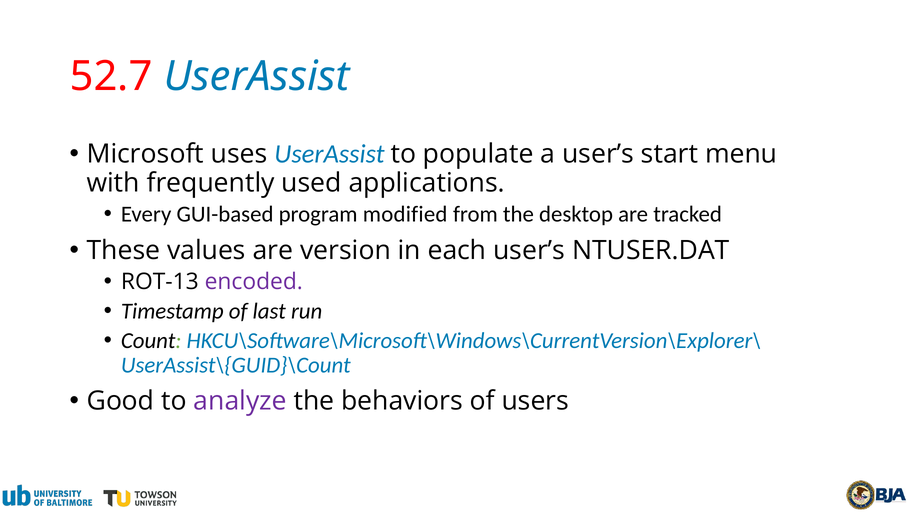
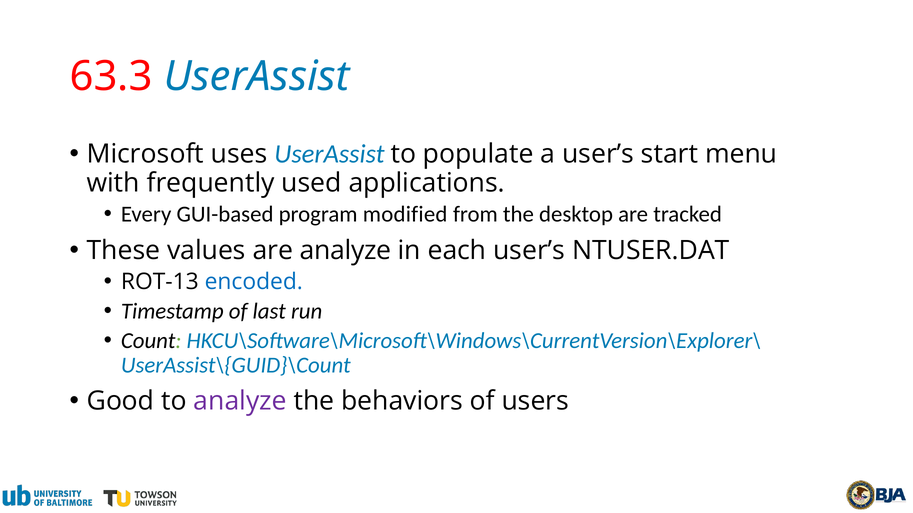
52.7: 52.7 -> 63.3 (111, 77)
are version: version -> analyze (346, 251)
encoded colour: purple -> blue (254, 282)
